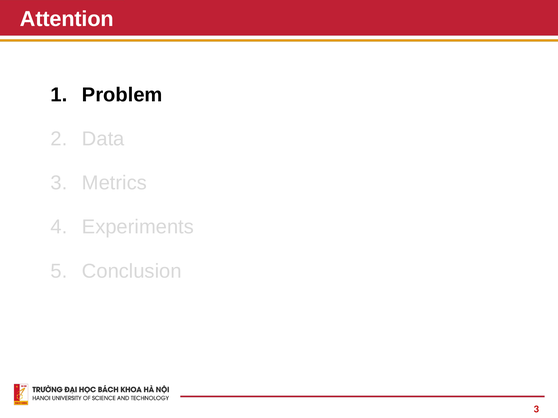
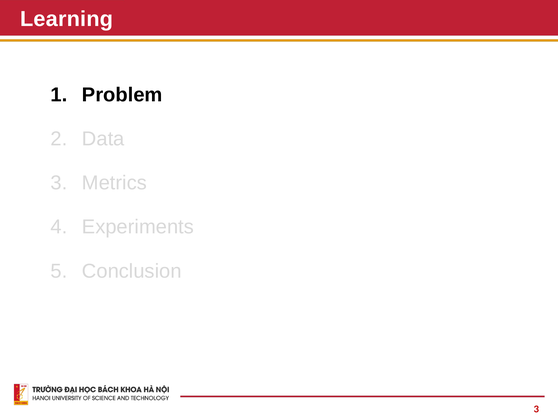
Attention: Attention -> Learning (67, 19)
